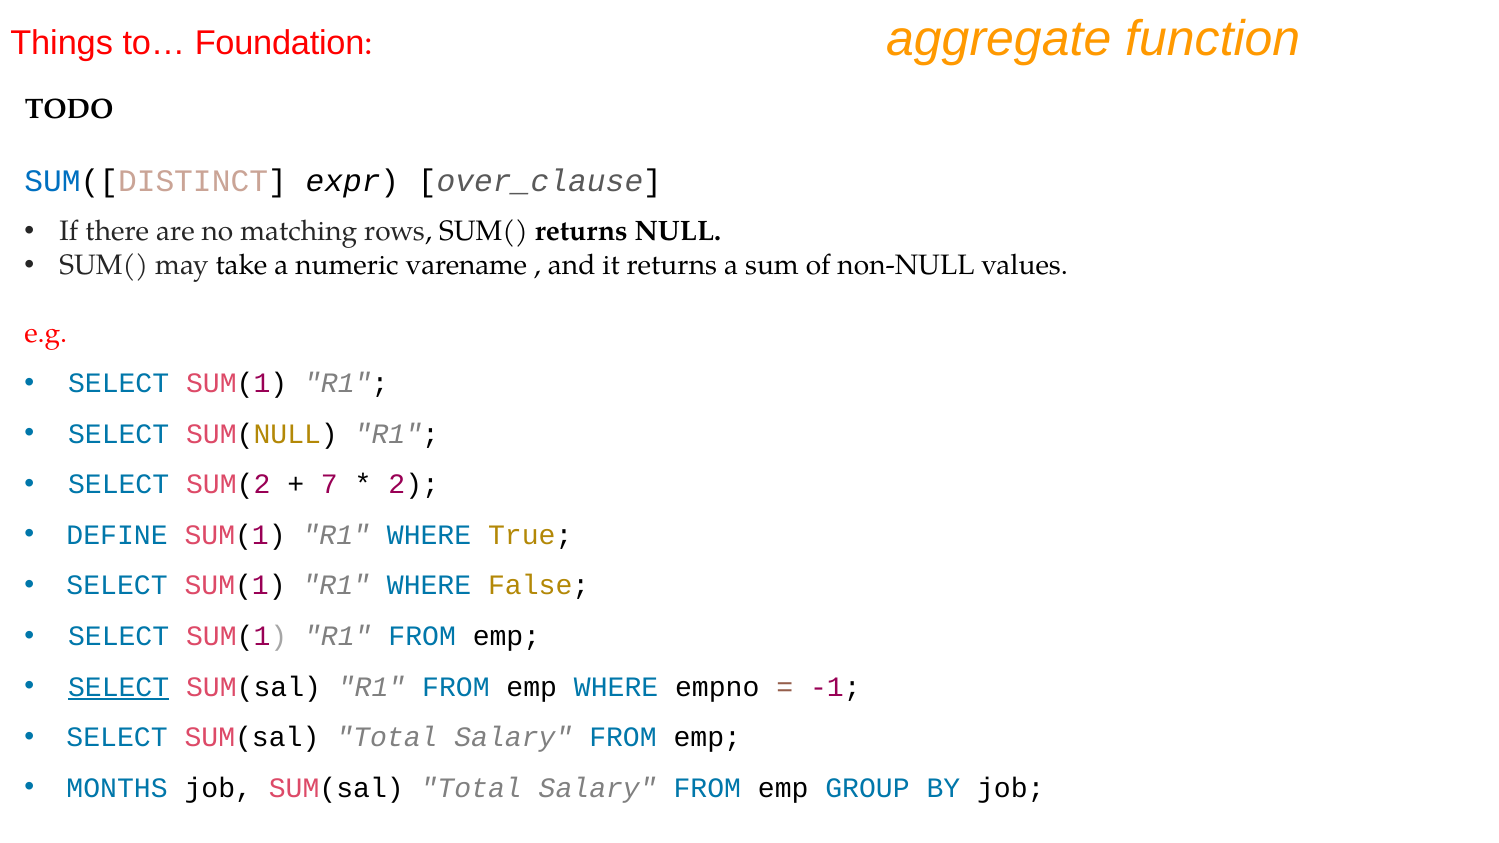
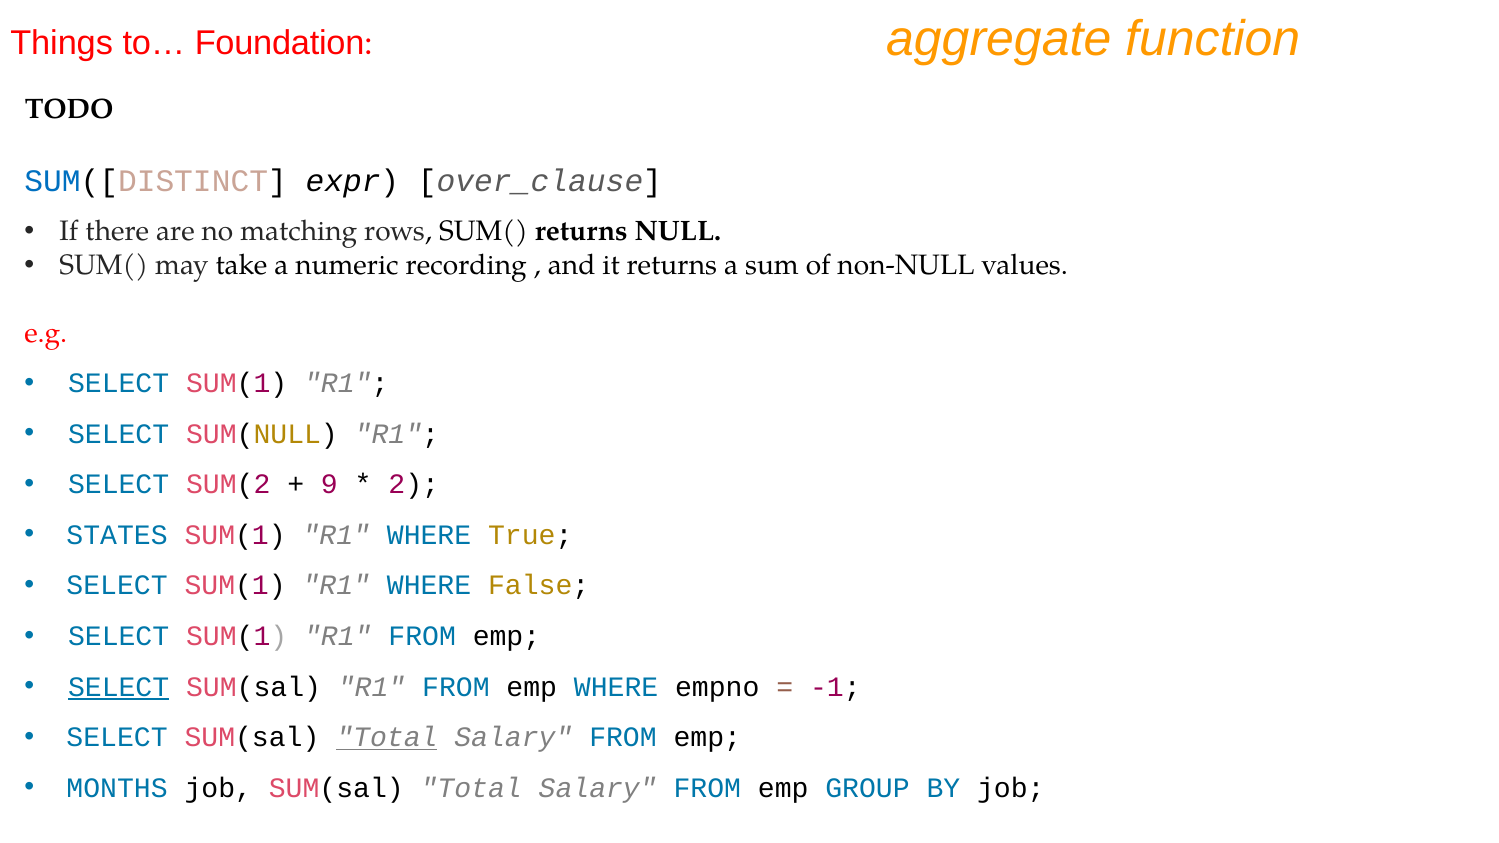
varename: varename -> recording (466, 265)
7: 7 -> 9 (329, 485)
DEFINE: DEFINE -> STATES (117, 535)
Total underline: none -> present (387, 738)
